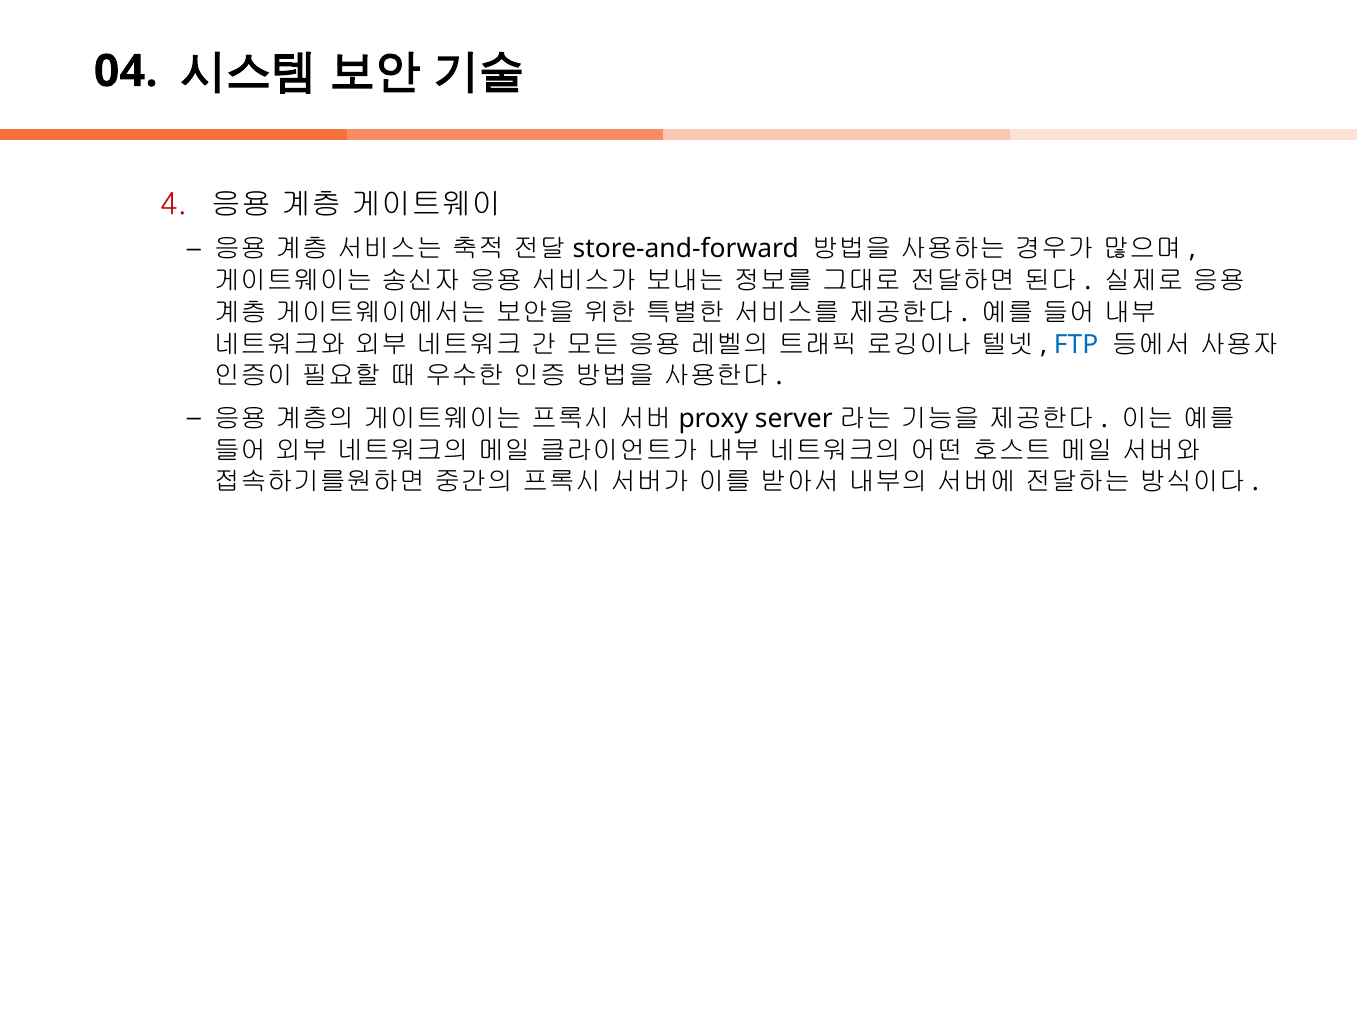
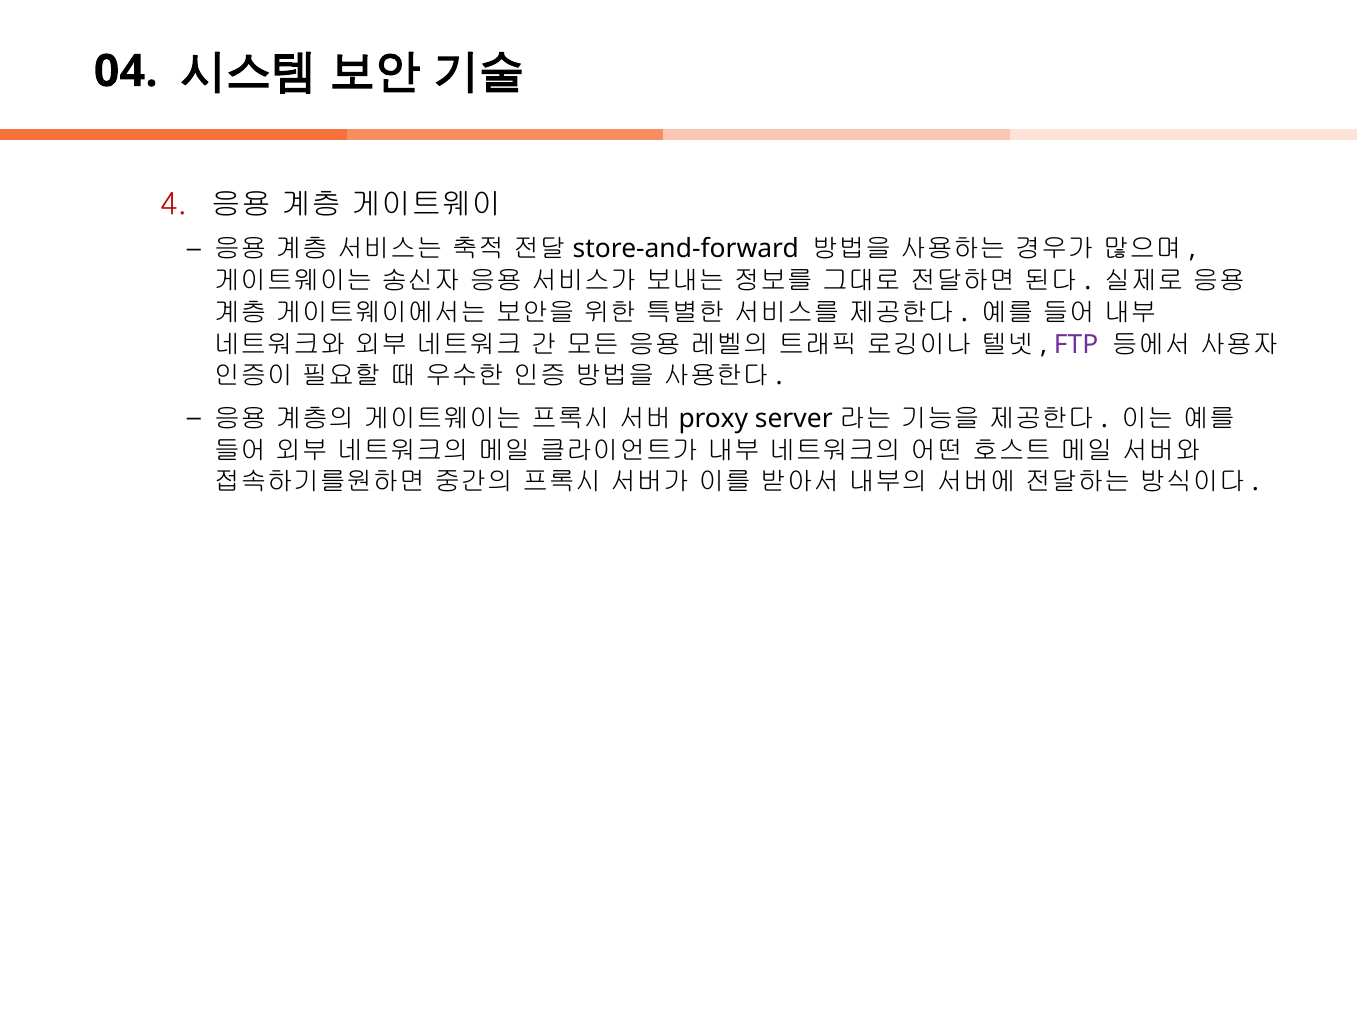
FTP colour: blue -> purple (1076, 344)
